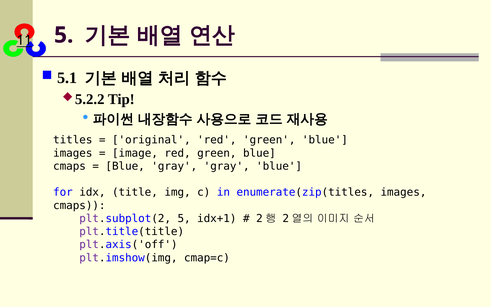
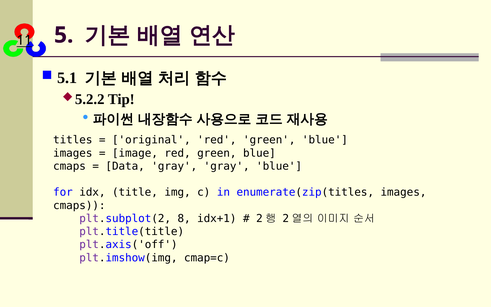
Blue: Blue -> Data (125, 166)
plt.subplot(2 5: 5 -> 8 (184, 218)
